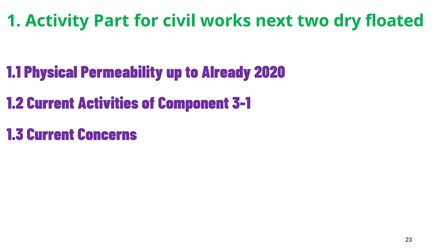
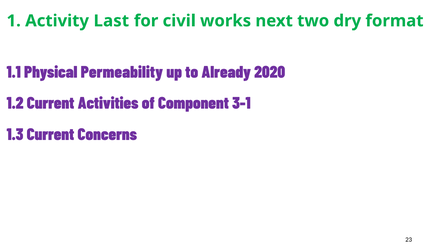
Part: Part -> Last (111, 21)
floated: floated -> format (394, 21)
